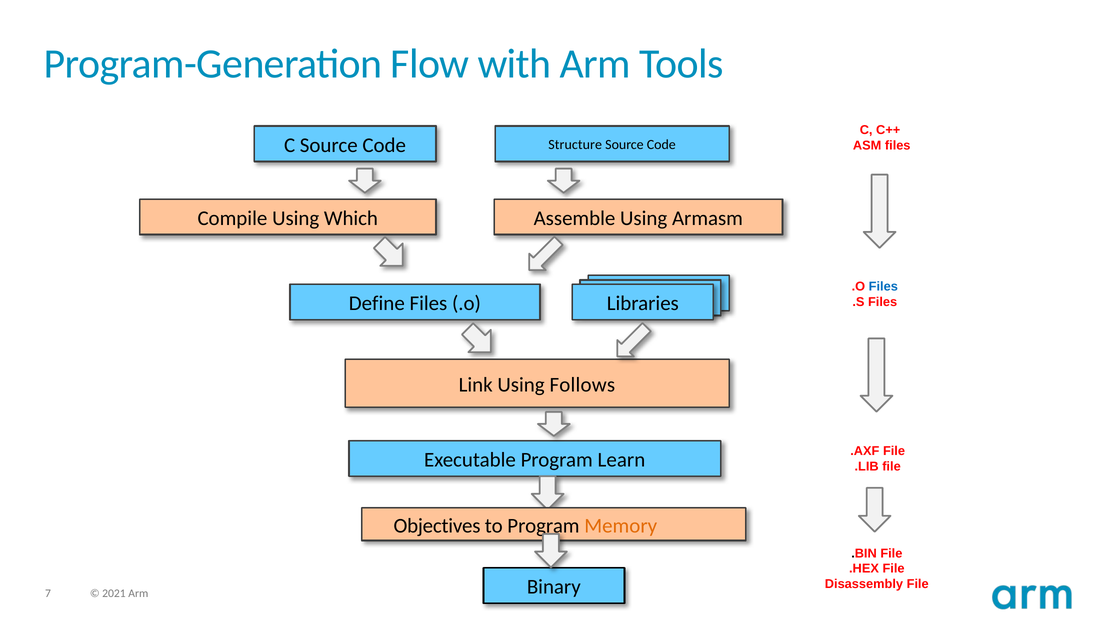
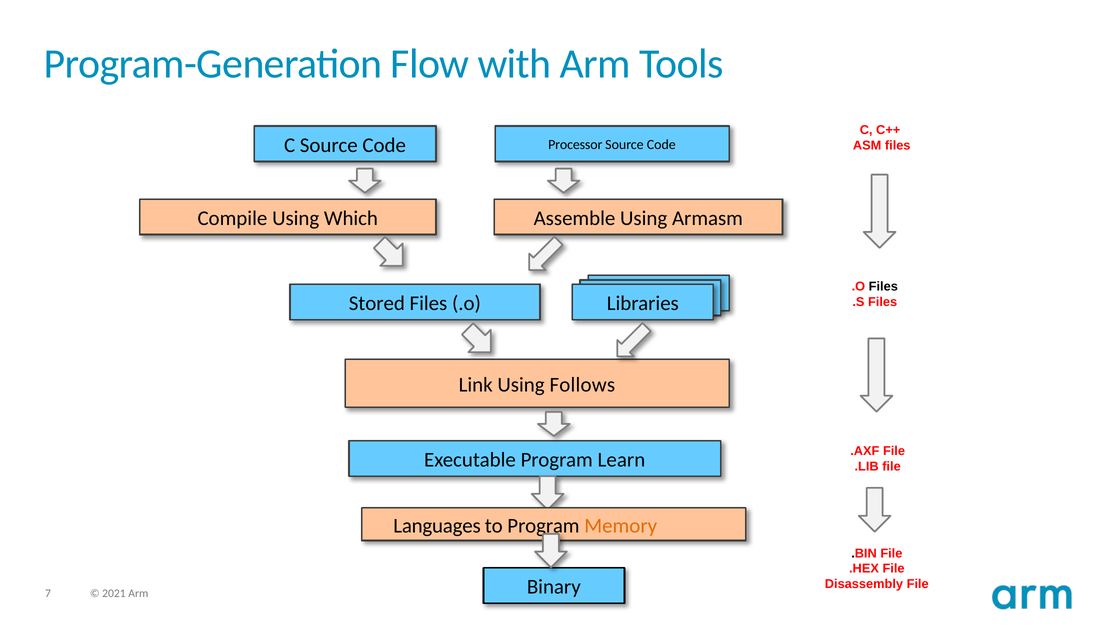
Structure: Structure -> Processor (575, 145)
Files colour: blue -> black (883, 287)
Define: Define -> Stored (377, 303)
Objectives: Objectives -> Languages (437, 525)
